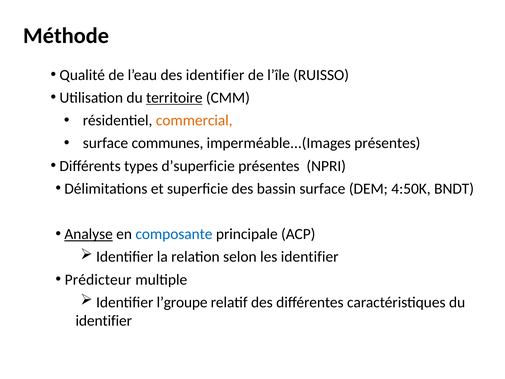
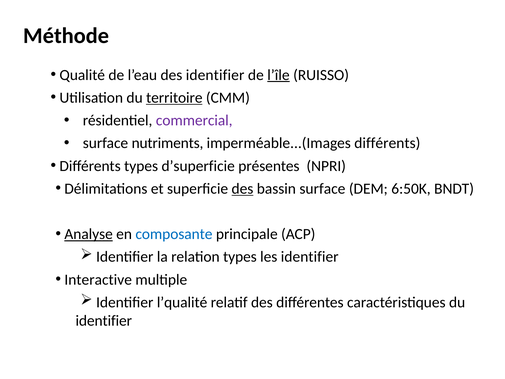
l’île underline: none -> present (278, 75)
commercial colour: orange -> purple (194, 120)
communes: communes -> nutriments (167, 143)
imperméable...(Images présentes: présentes -> différents (387, 143)
des underline: none -> present (242, 189)
4:50K: 4:50K -> 6:50K (411, 189)
relation selon: selon -> types (240, 257)
Prédicteur: Prédicteur -> Interactive (98, 279)
l’groupe: l’groupe -> l’qualité (182, 302)
